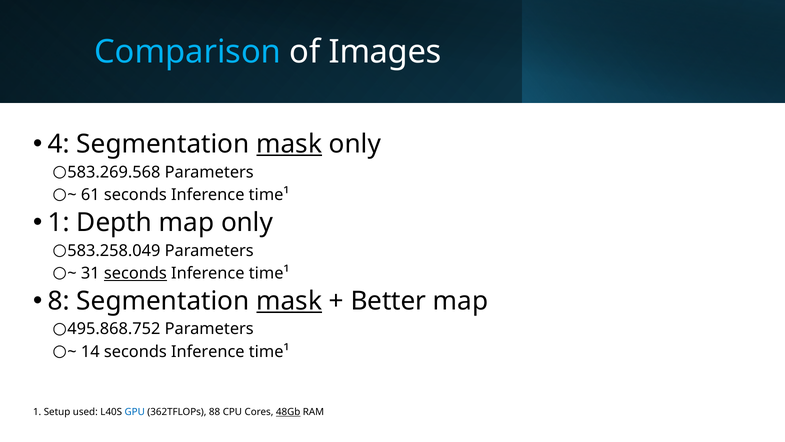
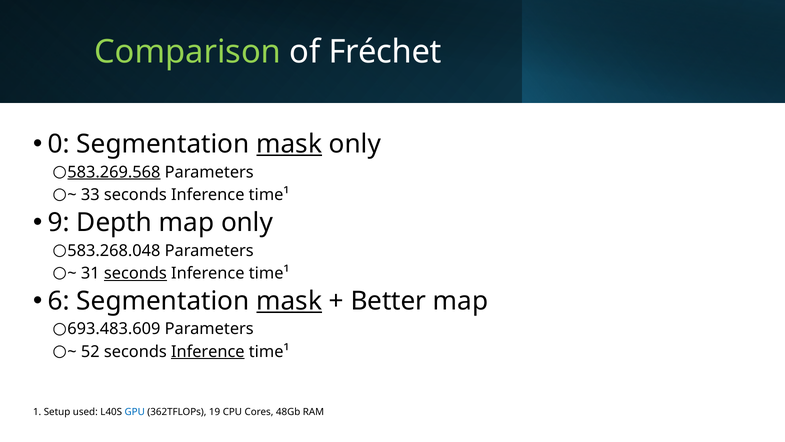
Comparison colour: light blue -> light green (188, 52)
Images: Images -> Fréchet (385, 52)
4: 4 -> 0 (59, 144)
583.269.568 underline: none -> present (114, 172)
61: 61 -> 33 (90, 195)
1: 1 -> 9 (59, 222)
583.258.049: 583.258.049 -> 583.268.048 (114, 250)
8: 8 -> 6 (59, 301)
495.868.752: 495.868.752 -> 693.483.609 (114, 329)
14: 14 -> 52 (90, 351)
Inference underline: none -> present (208, 351)
88: 88 -> 19 (215, 412)
48Gb underline: present -> none (288, 412)
